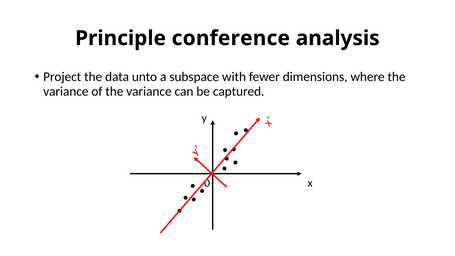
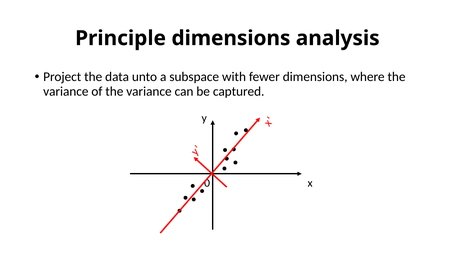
Principle conference: conference -> dimensions (231, 38)
